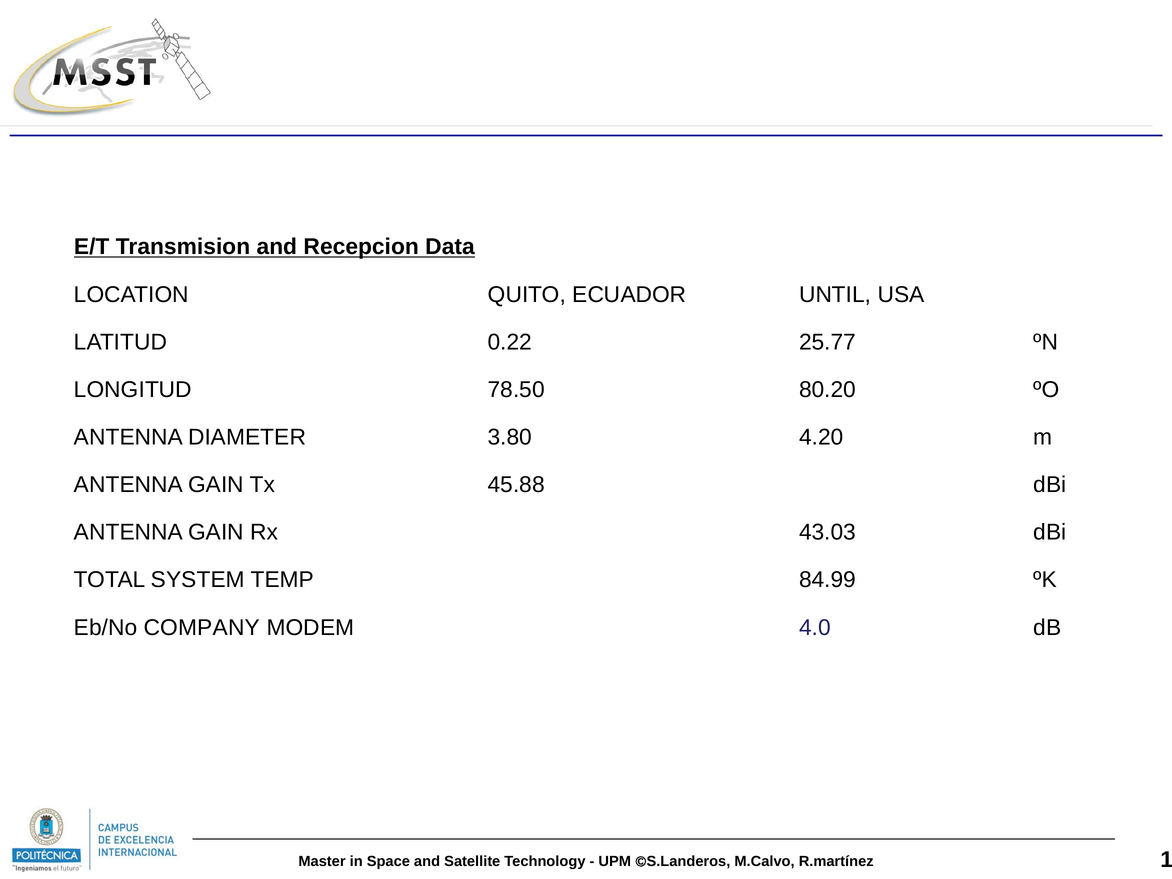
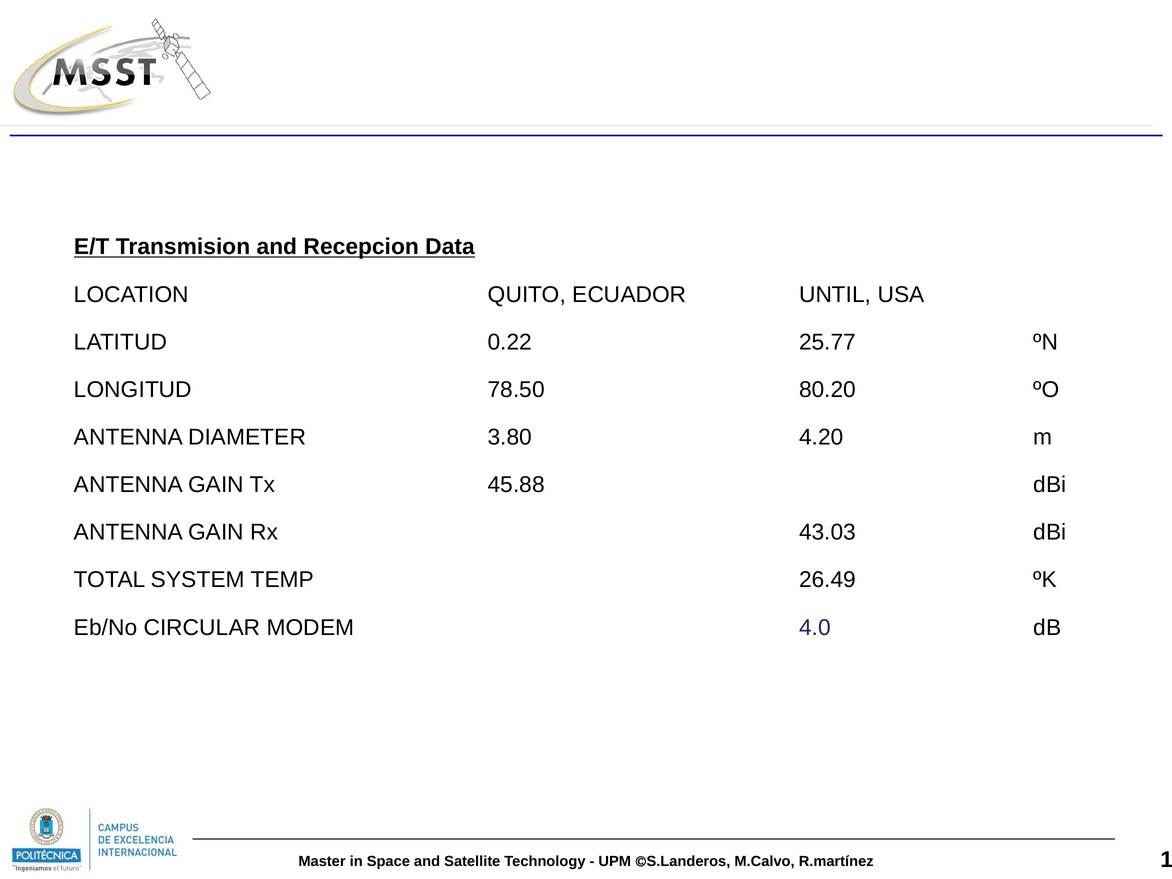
84.99: 84.99 -> 26.49 (828, 580)
COMPANY: COMPANY -> CIRCULAR (202, 628)
